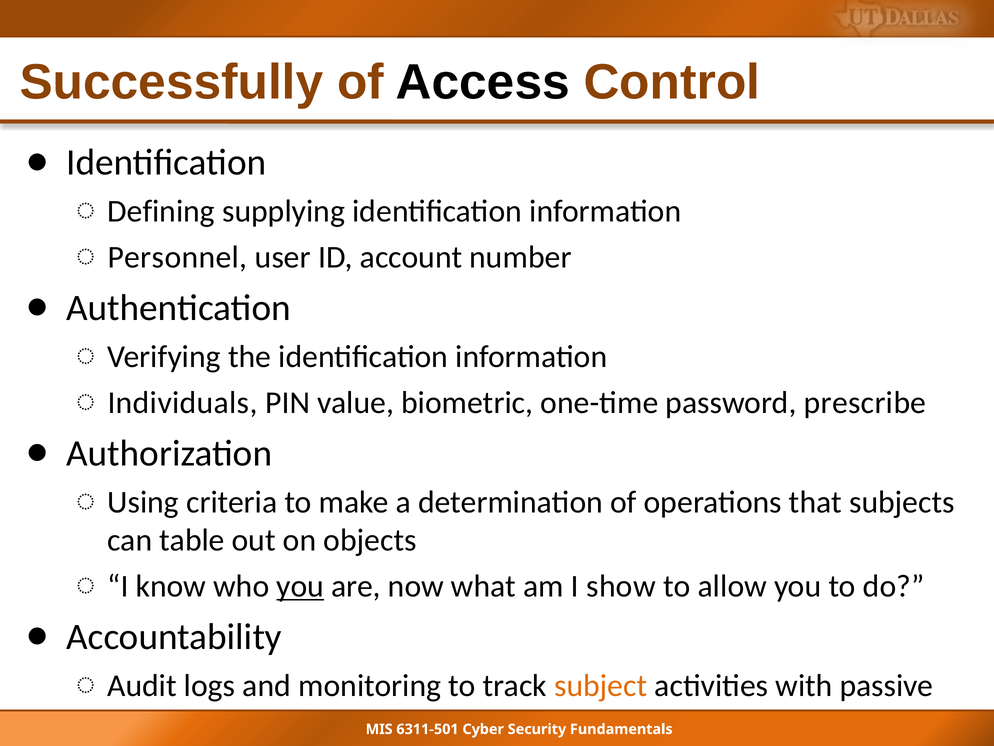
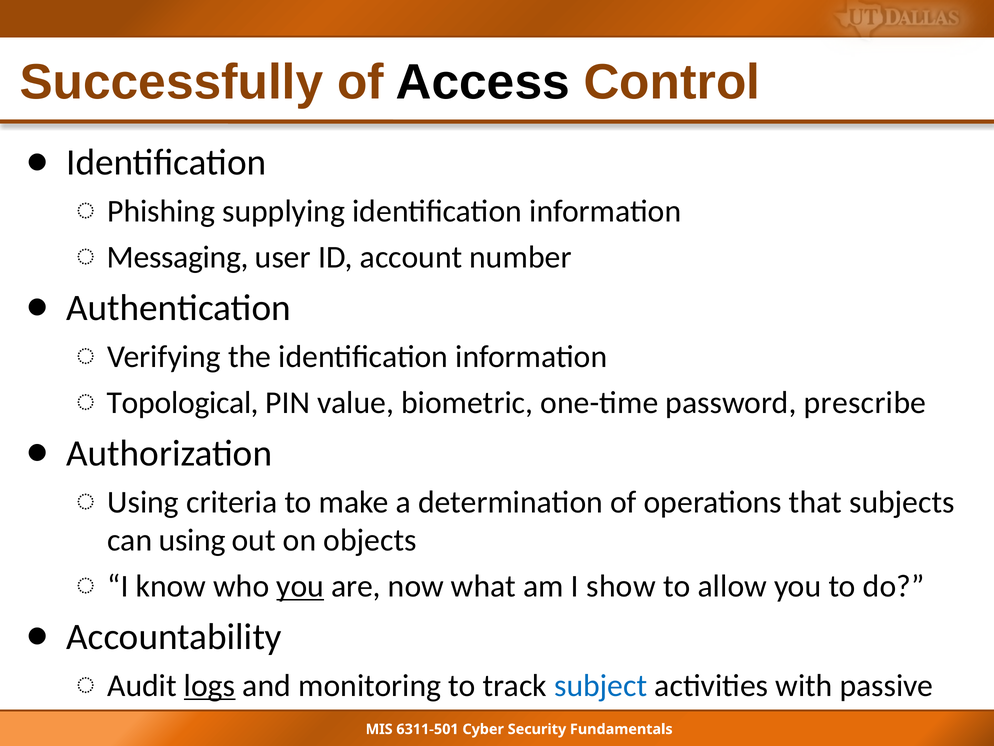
Defining: Defining -> Phishing (161, 211)
Personnel: Personnel -> Messaging (178, 257)
Individuals: Individuals -> Topological (183, 402)
can table: table -> using (192, 540)
logs underline: none -> present (210, 685)
subject colour: orange -> blue (601, 685)
